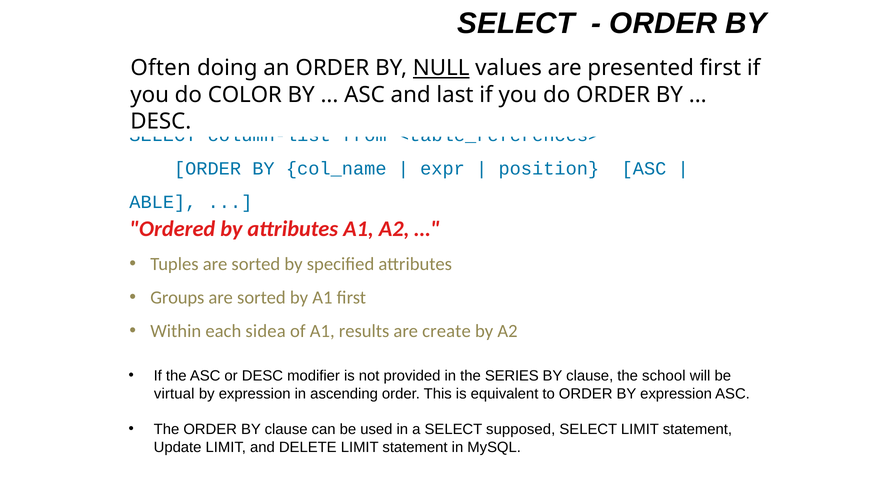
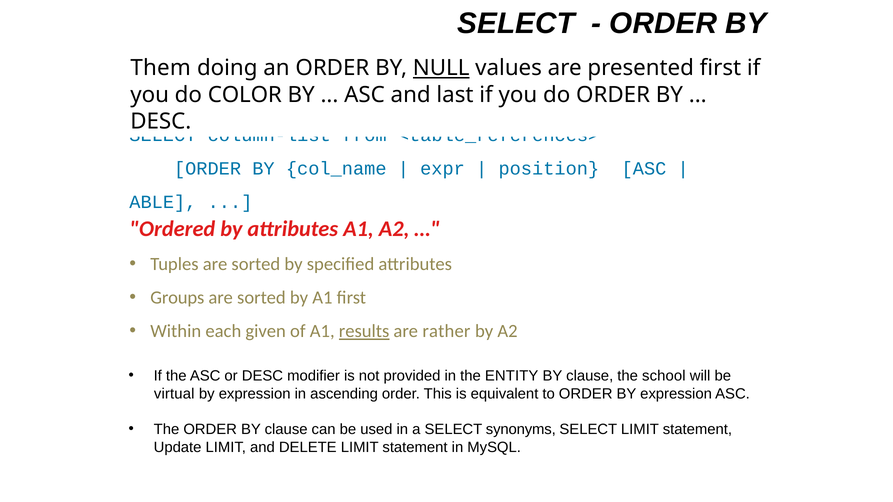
Often: Often -> Them (161, 68)
sidea: sidea -> given (266, 332)
results underline: none -> present (364, 332)
create: create -> rather (446, 332)
SERIES: SERIES -> ENTITY (512, 376)
supposed: supposed -> synonyms (521, 430)
